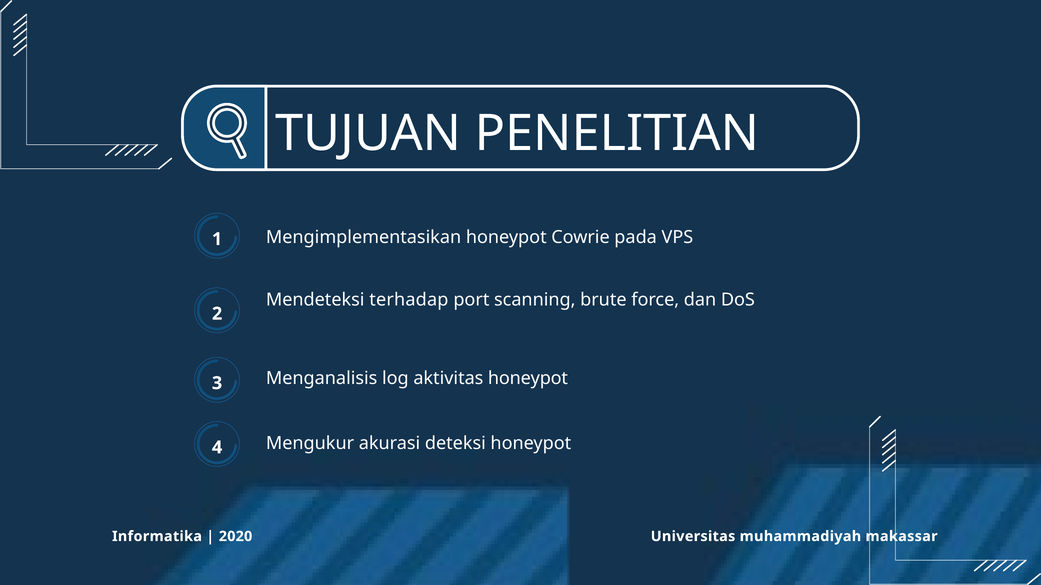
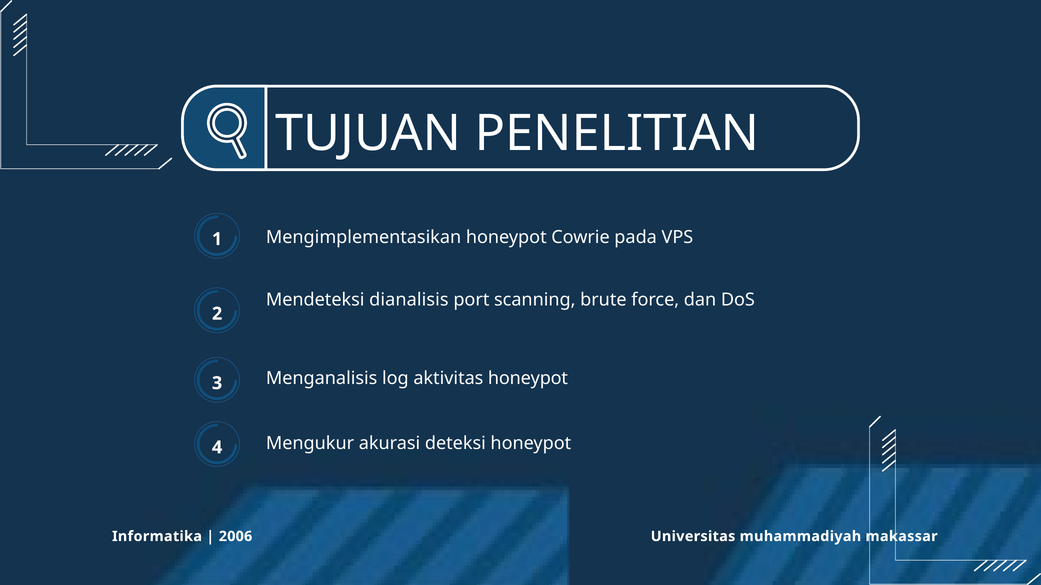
terhadap: terhadap -> dianalisis (409, 300)
2020: 2020 -> 2006 (236, 537)
